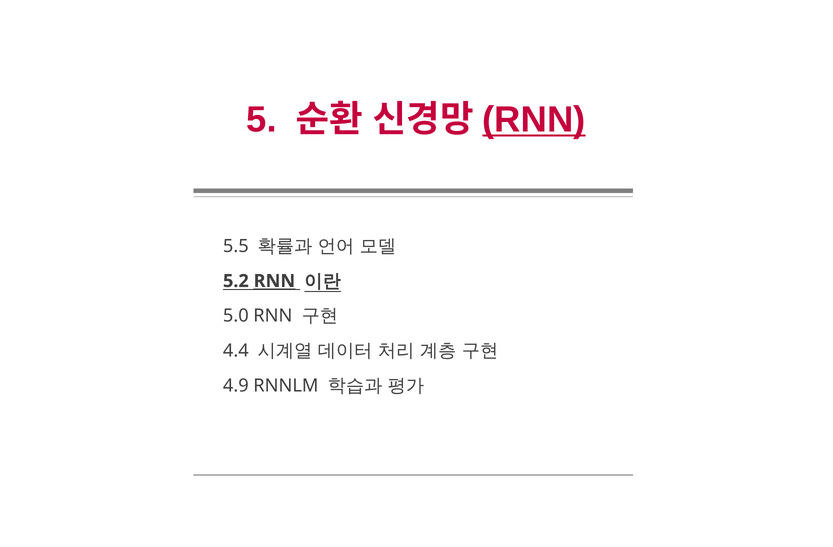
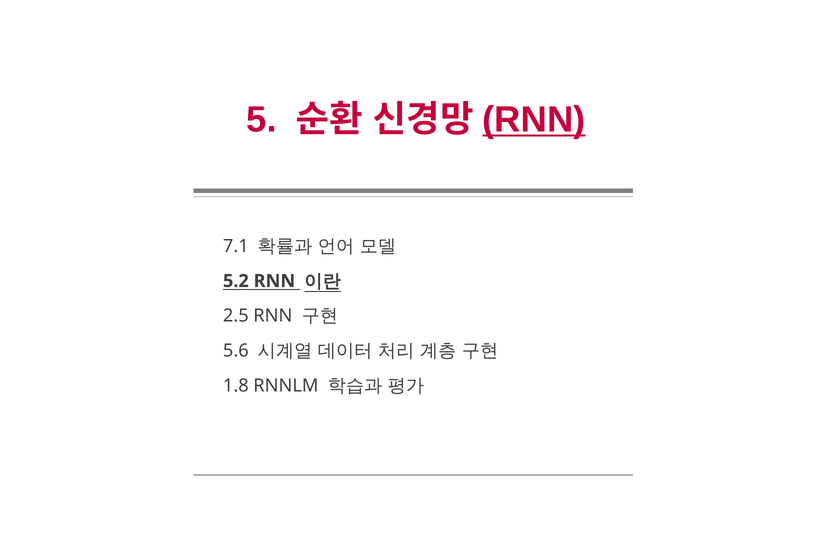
5.5: 5.5 -> 7.1 (236, 246)
RNN underline: present -> none (274, 281)
5.0: 5.0 -> 2.5 (236, 316)
4.4: 4.4 -> 5.6 (236, 351)
4.9: 4.9 -> 1.8 (236, 386)
